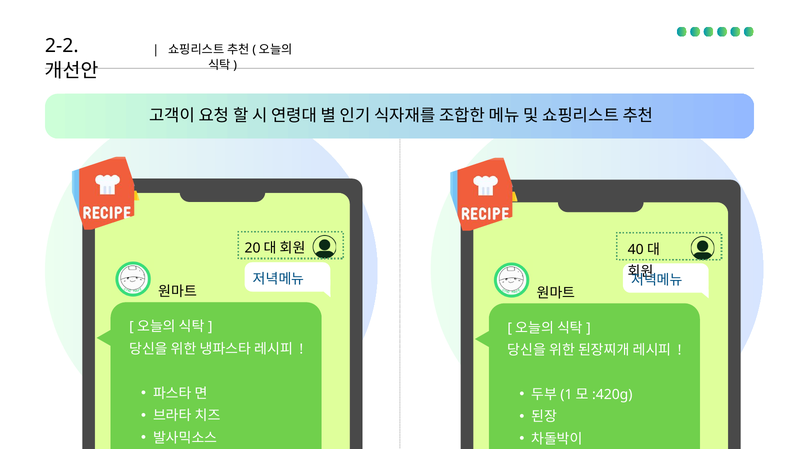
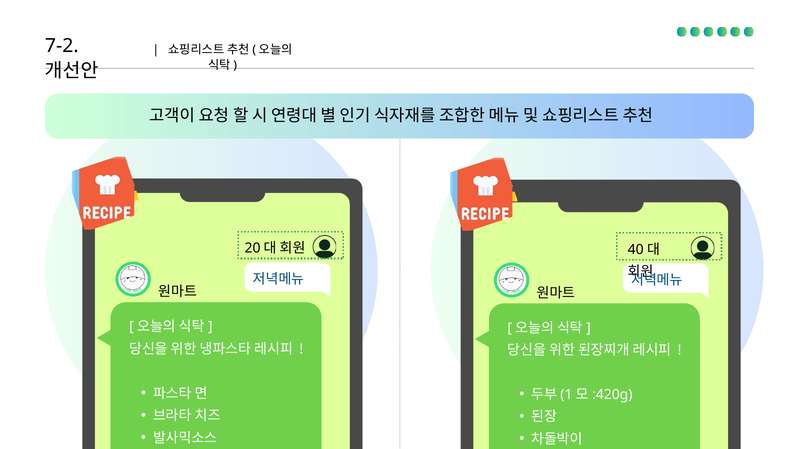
2-2: 2-2 -> 7-2 (62, 46)
